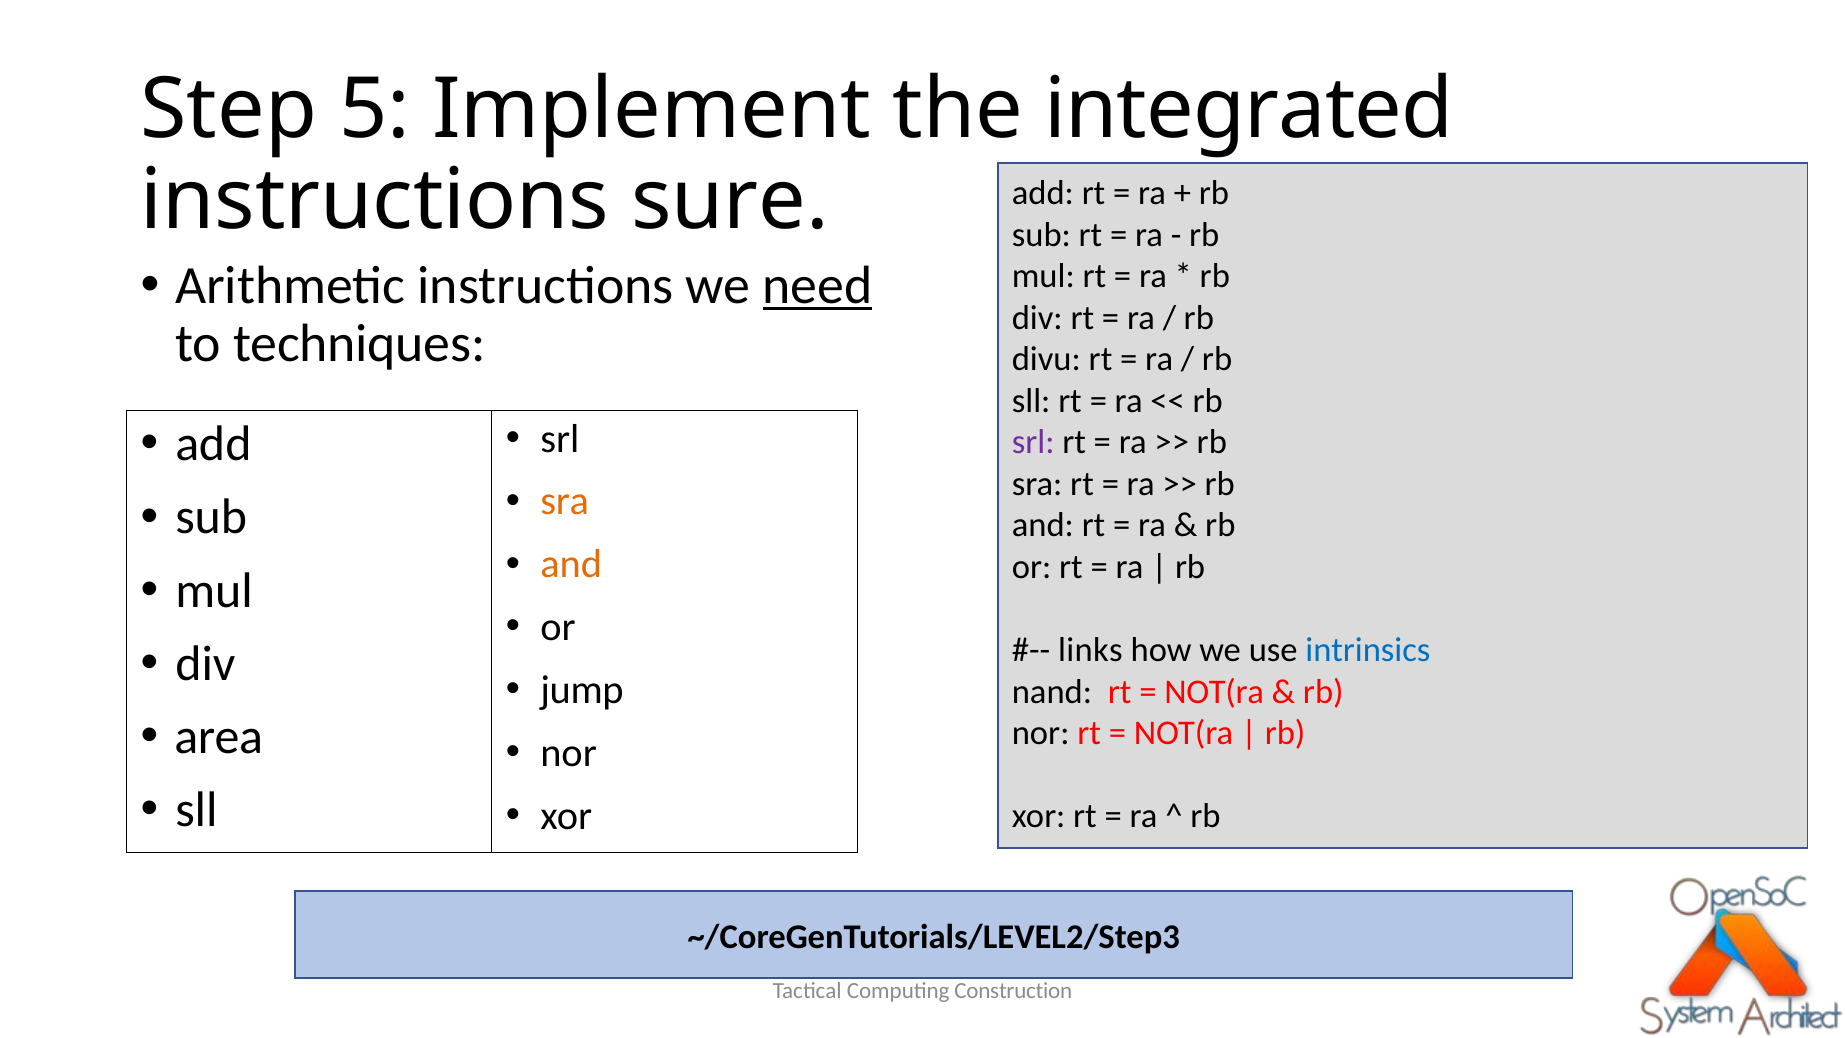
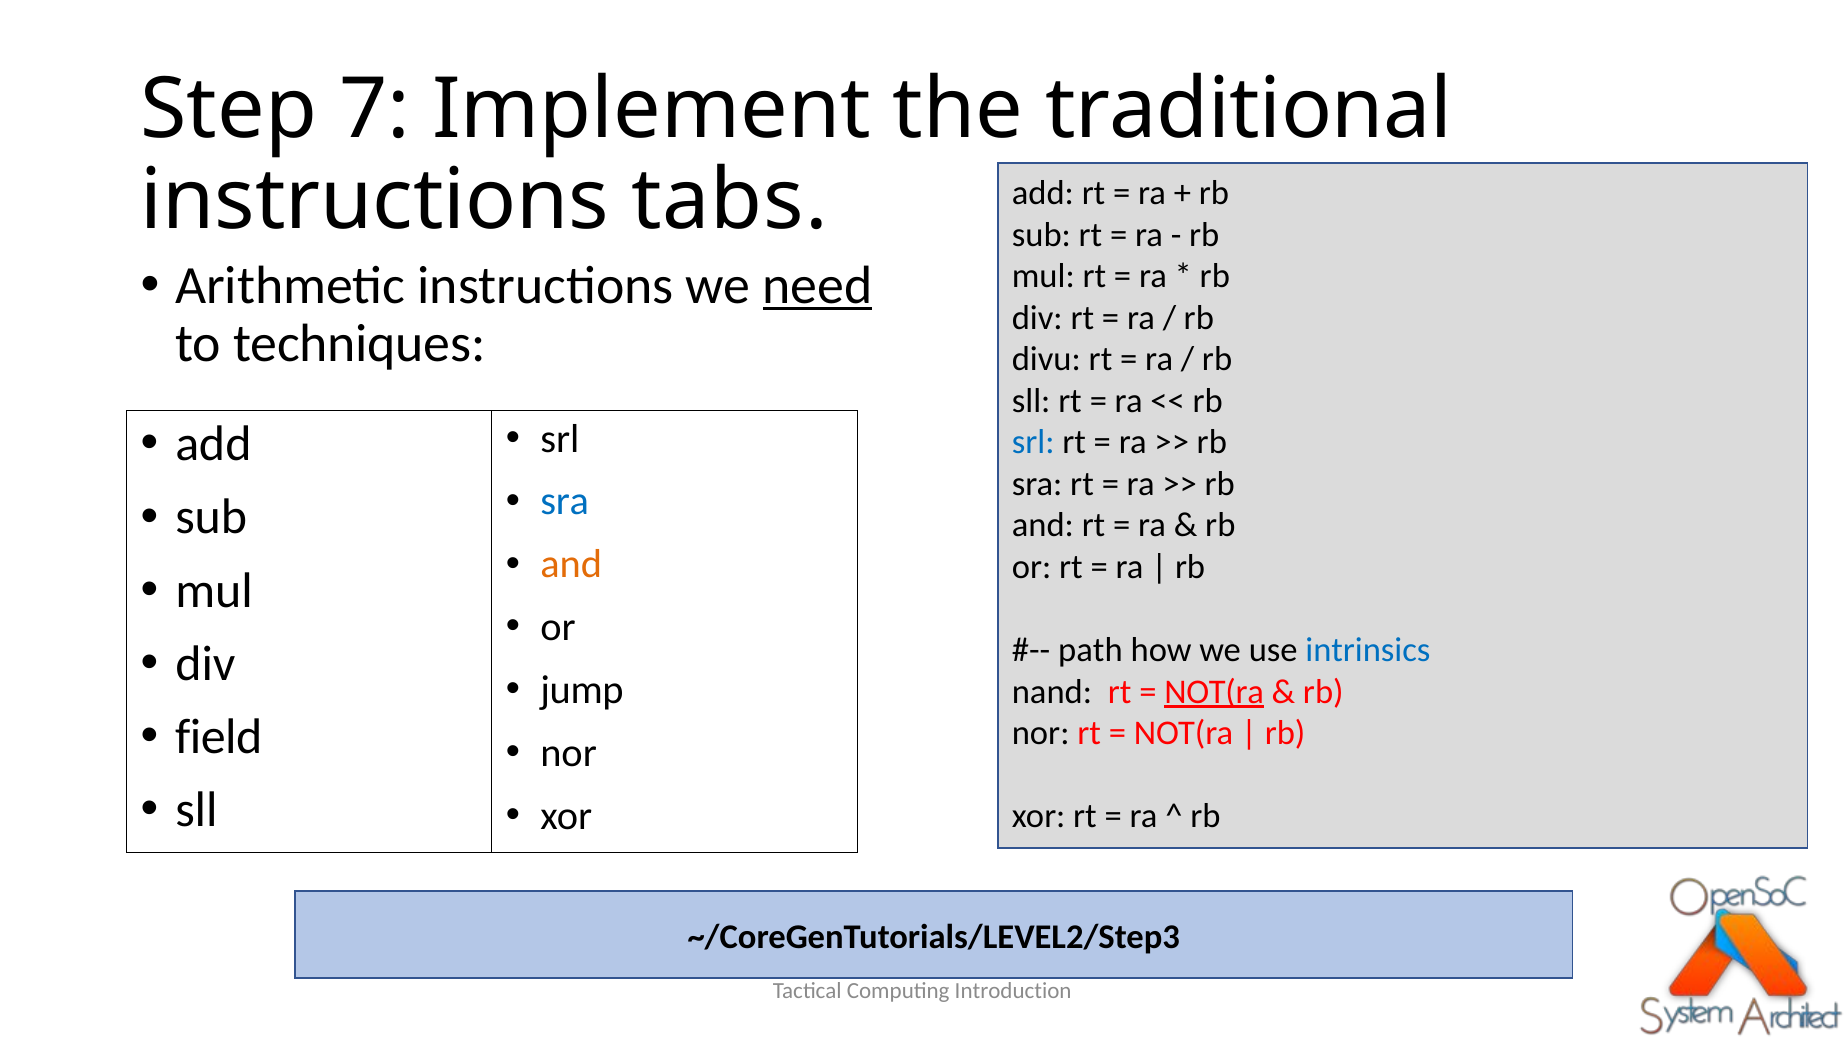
5: 5 -> 7 (375, 109)
integrated: integrated -> traditional (1249, 109)
sure: sure -> tabs (730, 201)
srl colour: purple -> blue (1033, 442)
sra colour: orange -> blue (565, 502)
links: links -> path (1090, 650)
NOT(ra underline: none -> present (1214, 692)
area: area -> field (219, 737)
Construction: Construction -> Introduction (1013, 991)
